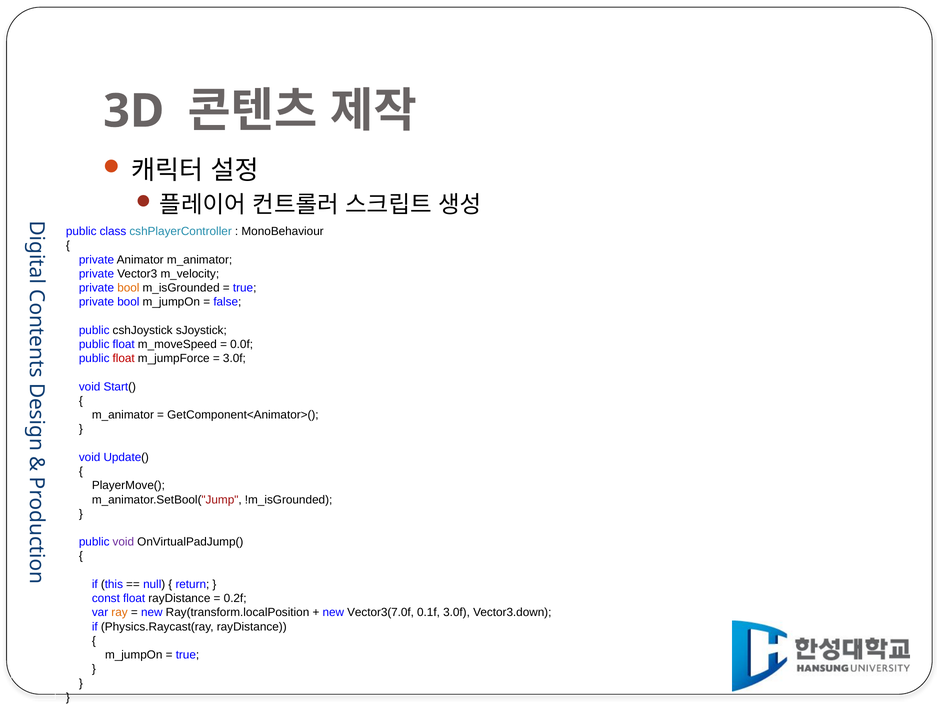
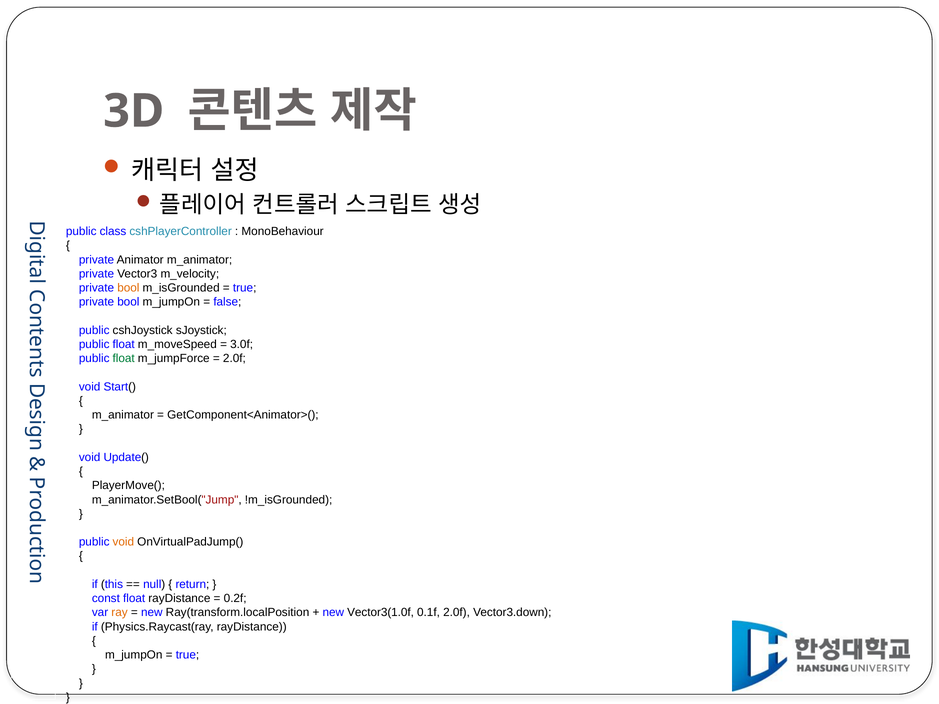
0.0f: 0.0f -> 3.0f (242, 344)
float colour: red -> green (124, 359)
3.0f: 3.0f -> 2.0f (234, 359)
void colour: purple -> orange (123, 542)
Vector3(7.0f: Vector3(7.0f -> Vector3(1.0f (381, 613)
0.1f 3.0f: 3.0f -> 2.0f (457, 613)
